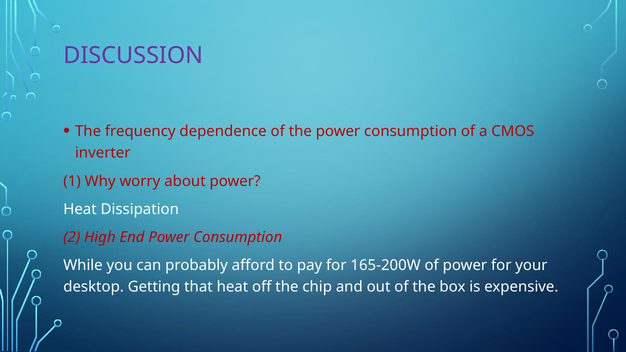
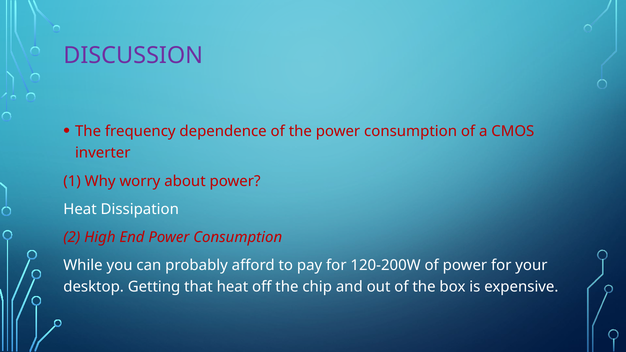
165-200W: 165-200W -> 120-200W (386, 265)
